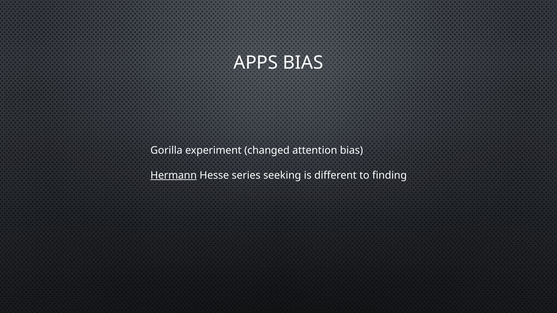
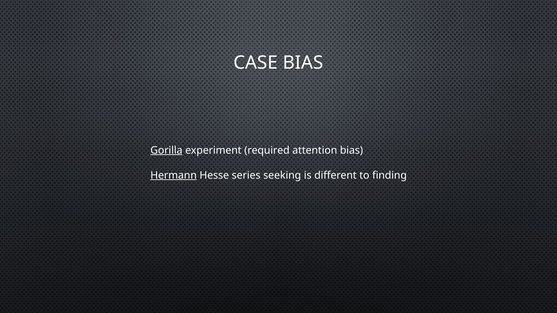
APPS: APPS -> CASE (256, 63)
Gorilla underline: none -> present (166, 150)
changed: changed -> required (267, 150)
